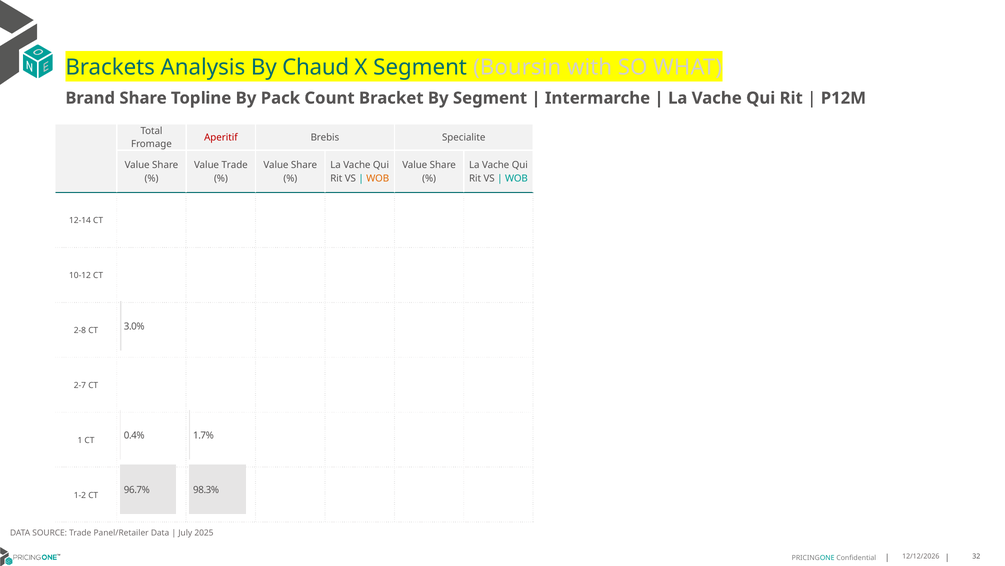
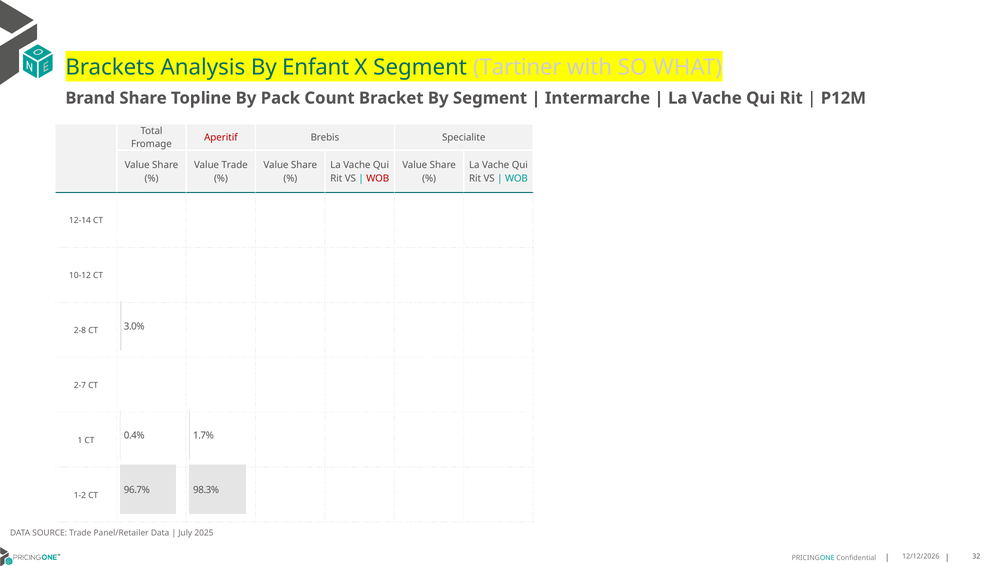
Chaud: Chaud -> Enfant (316, 68)
Boursin: Boursin -> Tartiner (517, 68)
WOB colour: orange -> red (378, 178)
